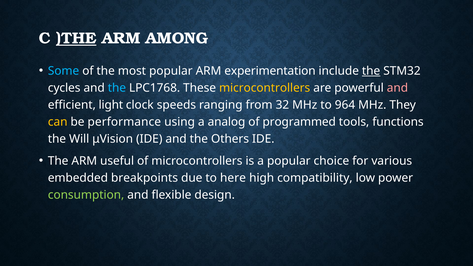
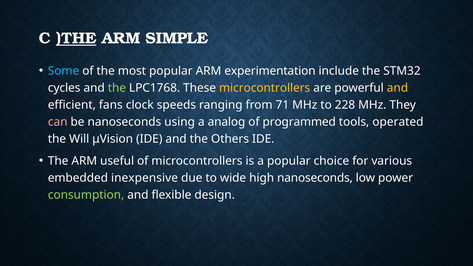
AMONG: AMONG -> SIMPLE (177, 38)
the underline: present -> none (371, 71)
the colour: light blue -> light green (117, 88)
and colour: pink -> yellow (397, 88)
light: light -> fans (111, 105)
32: 32 -> 71 (282, 105)
964: 964 -> 228 (345, 105)
can colour: yellow -> pink (58, 122)
be performance: performance -> nanoseconds (124, 122)
functions: functions -> operated (398, 122)
breakpoints: breakpoints -> inexpensive (145, 178)
here: here -> wide (233, 178)
high compatibility: compatibility -> nanoseconds (315, 178)
